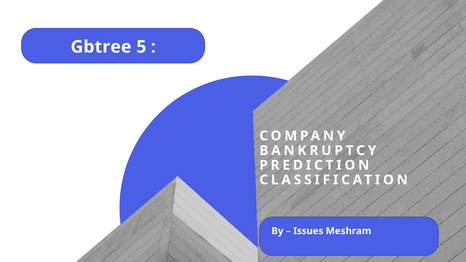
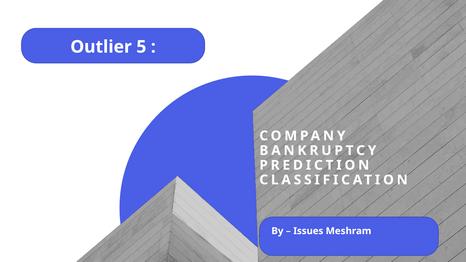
Gbtree: Gbtree -> Outlier (101, 47)
